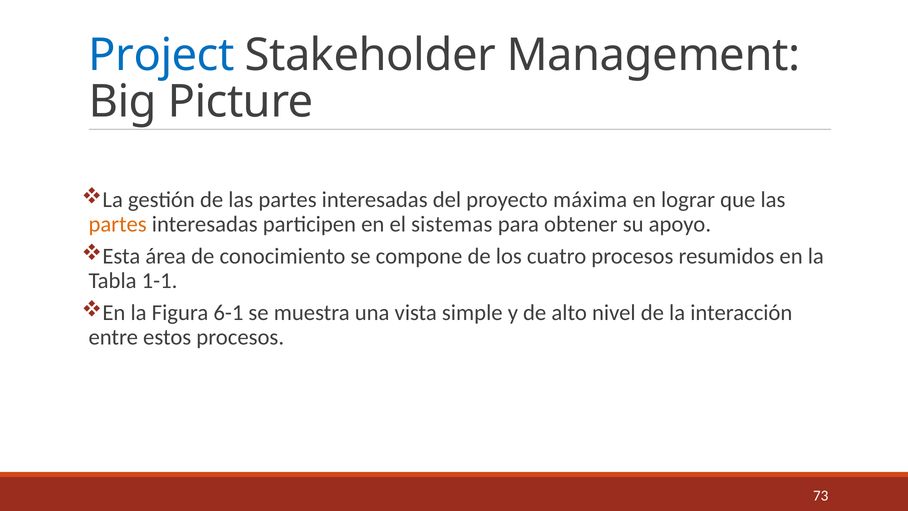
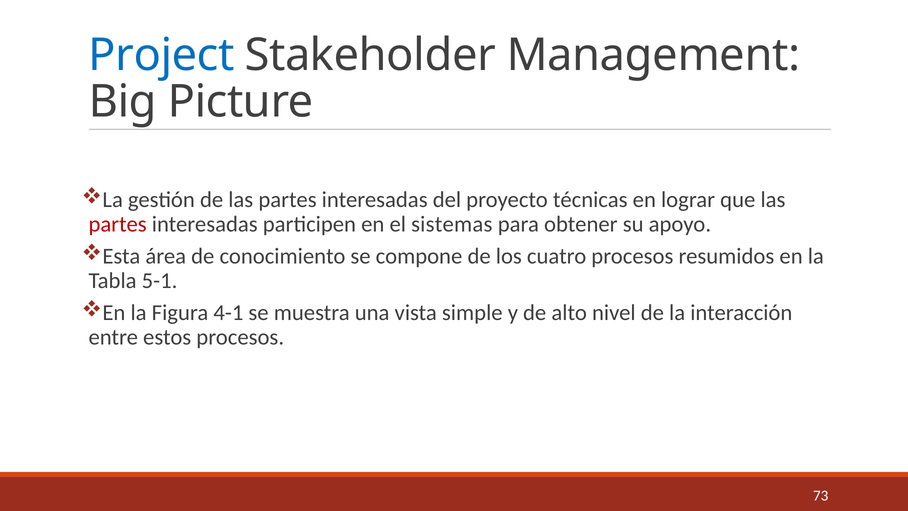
máxima: máxima -> técnicas (590, 199)
partes colour: orange -> red (118, 224)
1-1: 1-1 -> 5-1 (160, 280)
6-1: 6-1 -> 4-1 (228, 313)
